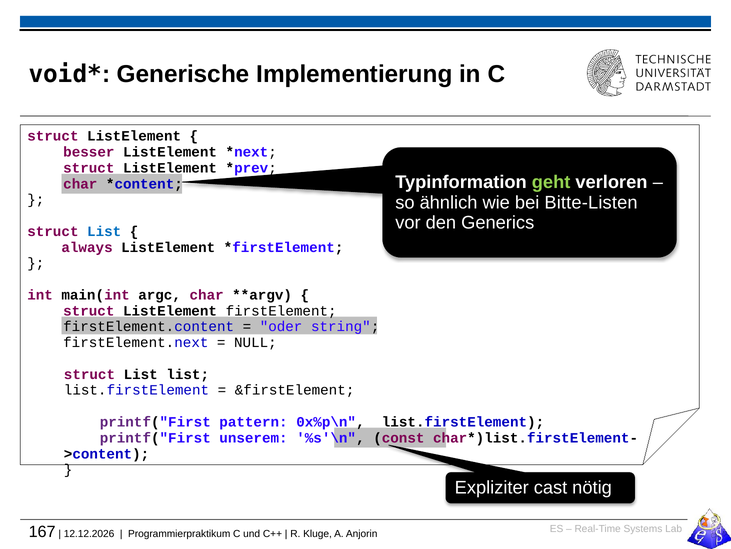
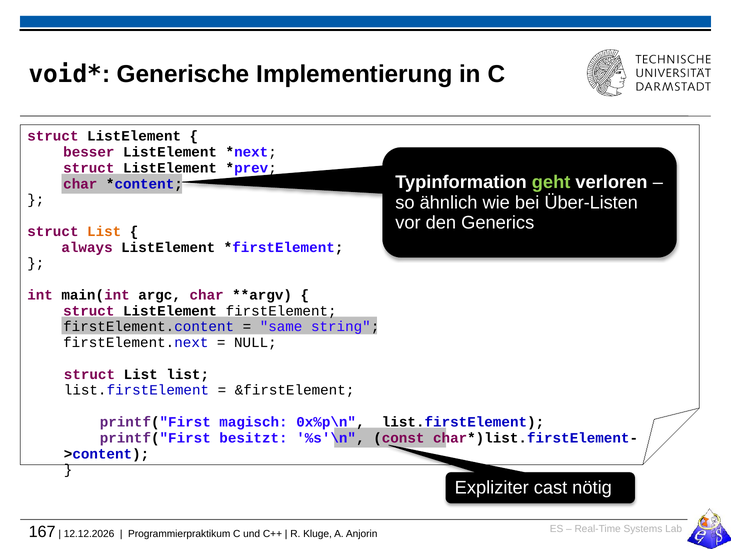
Bitte-Listen: Bitte-Listen -> Über-Listen (591, 202)
List colour: blue -> orange (104, 231)
oder: oder -> same (281, 326)
pattern: pattern -> magisch (253, 421)
unserem: unserem -> besitzt (253, 437)
